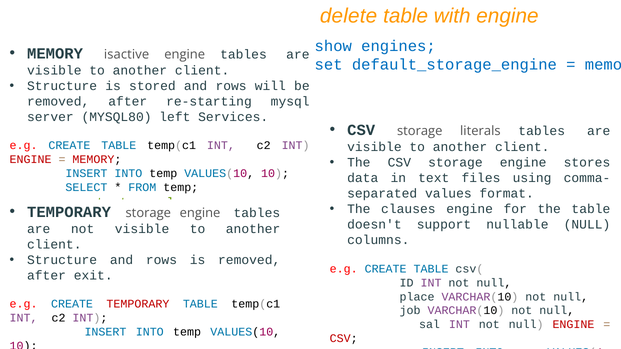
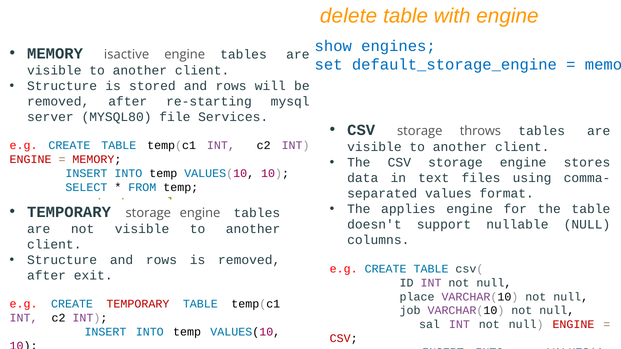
left: left -> file (175, 117)
literals: literals -> throws (480, 131)
clauses: clauses -> applies (408, 209)
